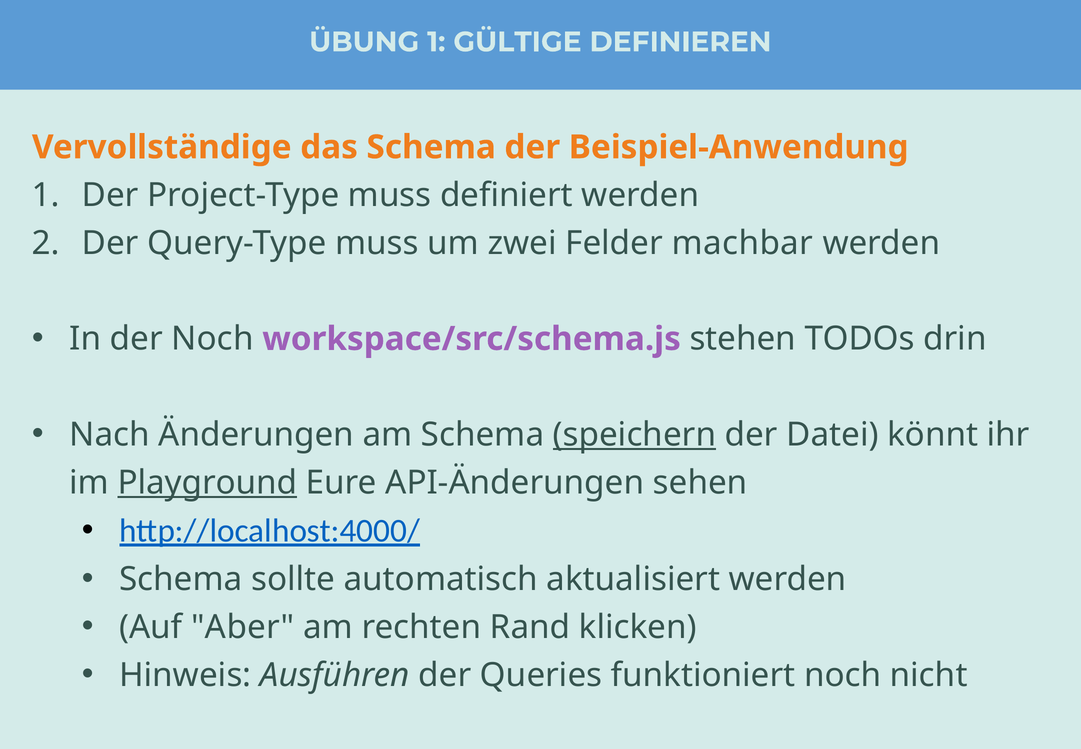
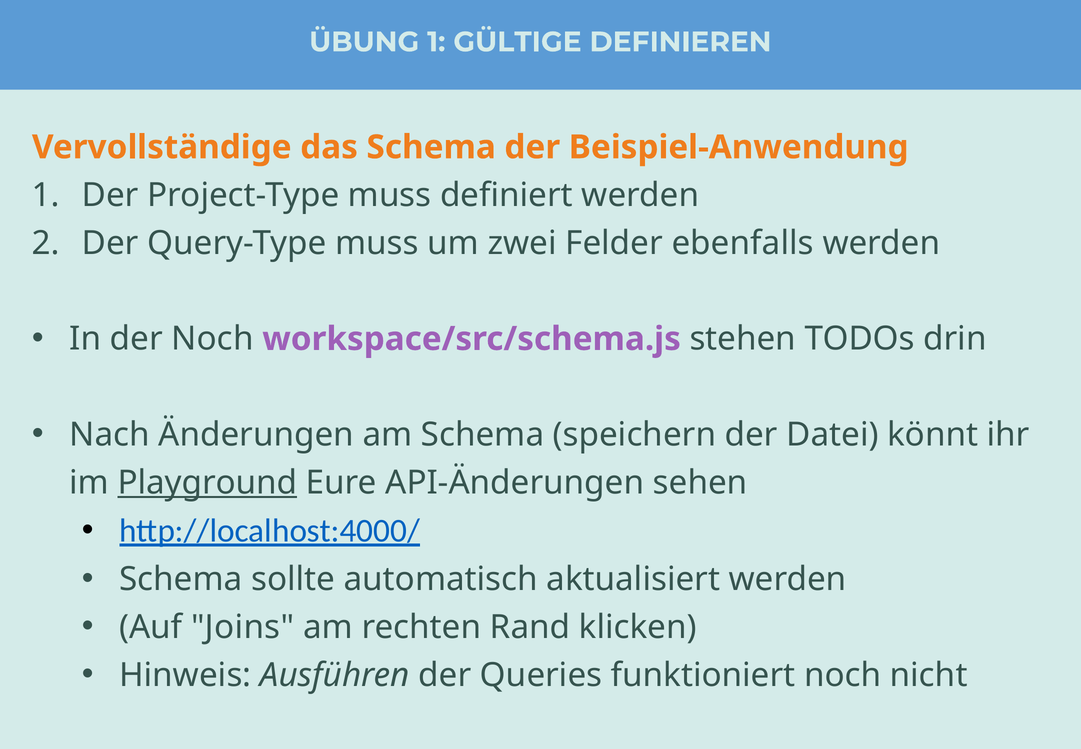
machbar: machbar -> ebenfalls (743, 243)
speichern underline: present -> none (634, 434)
Aber: Aber -> Joins (243, 627)
